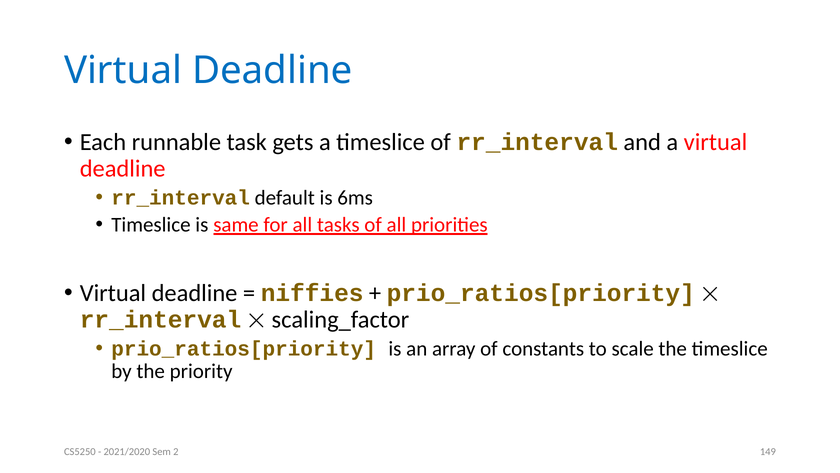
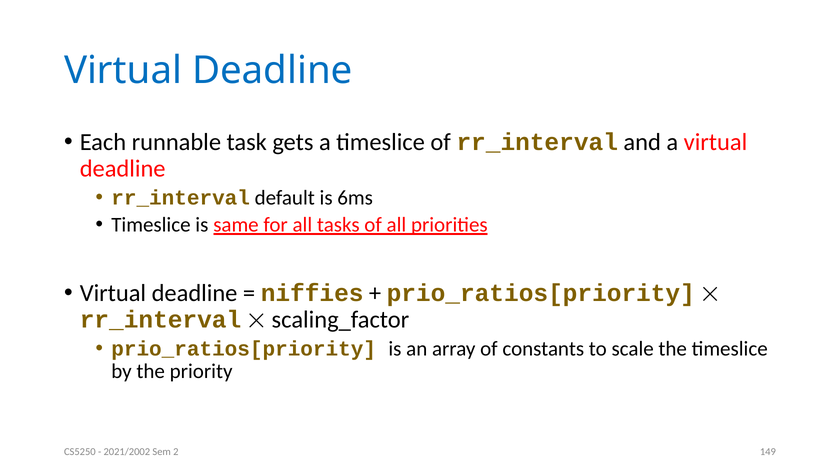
2021/2020: 2021/2020 -> 2021/2002 (127, 451)
